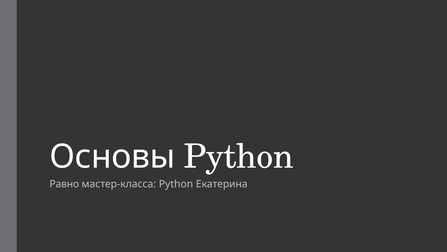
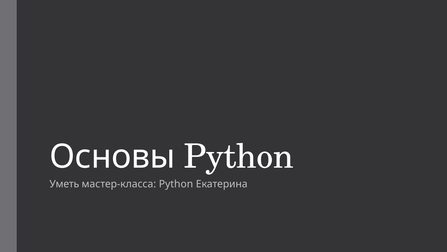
Равно: Равно -> Уметь (64, 184)
